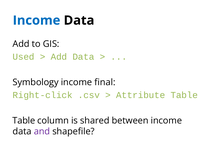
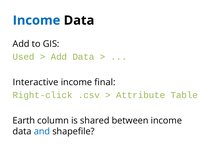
Symbology: Symbology -> Interactive (36, 82)
Table: Table -> Earth (24, 121)
and colour: purple -> blue (42, 132)
